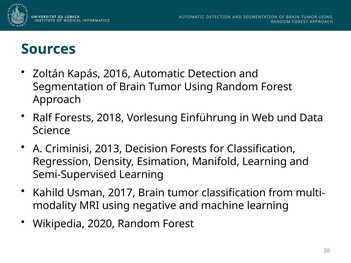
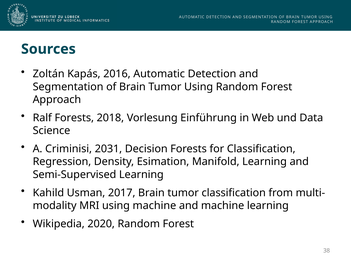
2013: 2013 -> 2031 (108, 149)
using negative: negative -> machine (154, 206)
